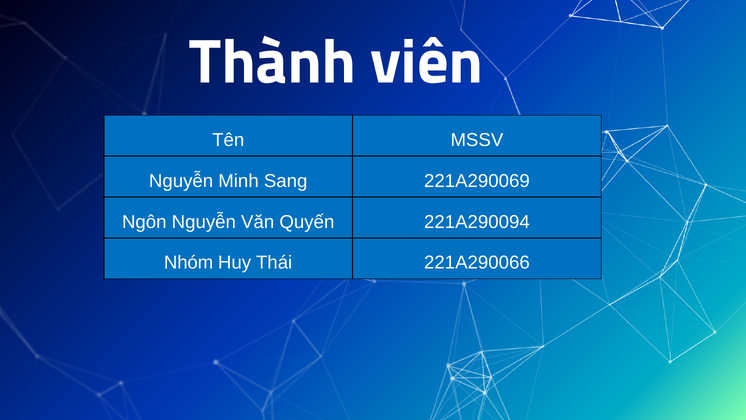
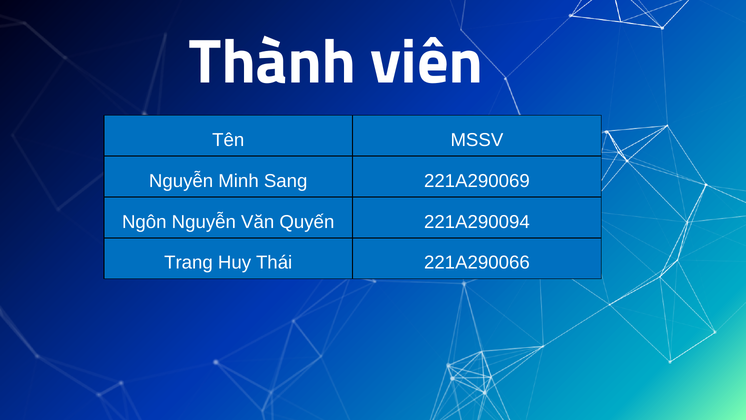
Nhóm: Nhóm -> Trang (188, 263)
